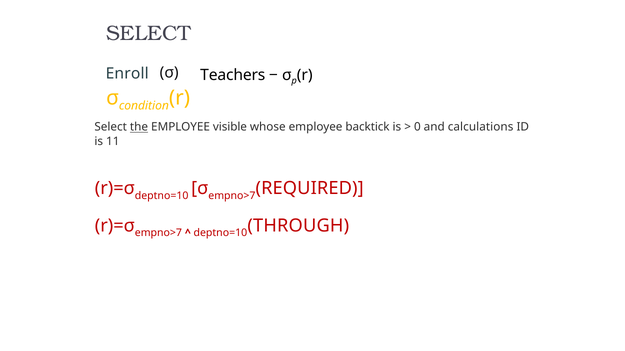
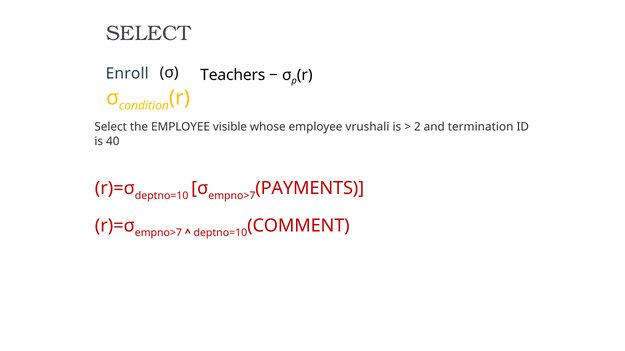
the underline: present -> none (139, 127)
backtick: backtick -> vrushali (367, 127)
0: 0 -> 2 (417, 127)
calculations: calculations -> termination (481, 127)
11: 11 -> 40 (113, 141)
REQUIRED: REQUIRED -> PAYMENTS (310, 189)
THROUGH: THROUGH -> COMMENT (298, 226)
